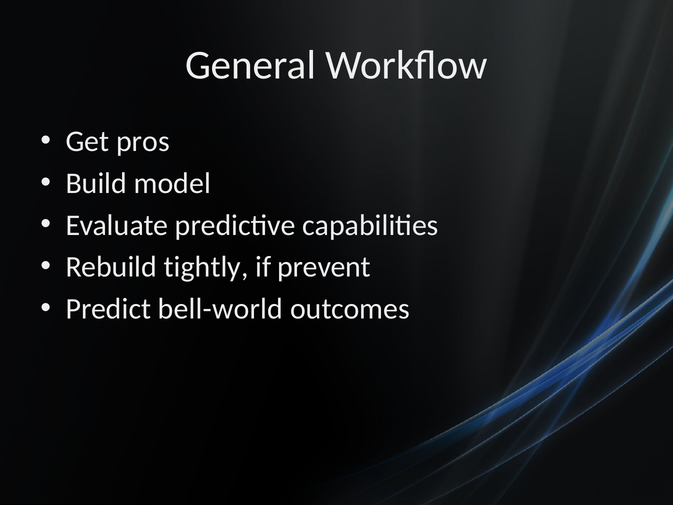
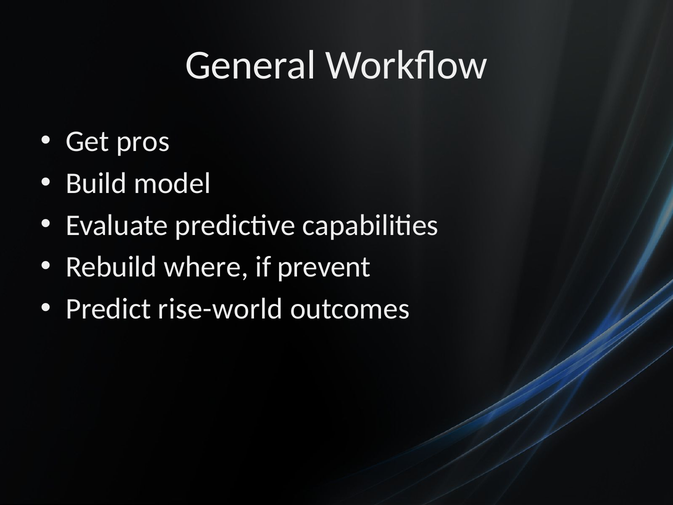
tightly: tightly -> where (206, 267)
bell-world: bell-world -> rise-world (220, 309)
